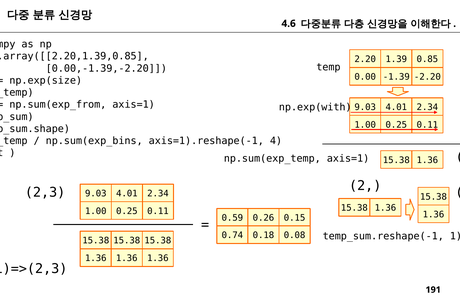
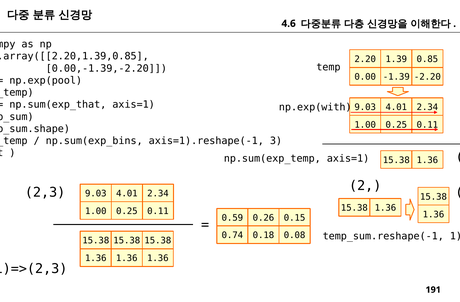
np.exp(size: np.exp(size -> np.exp(pool (46, 81)
np.sum(exp_from: np.sum(exp_from -> np.sum(exp_that (58, 105)
4: 4 -> 3 (276, 141)
